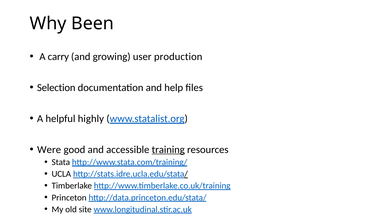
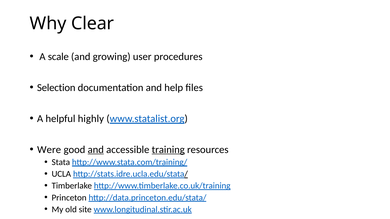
Been: Been -> Clear (93, 24)
carry: carry -> scale (58, 57)
production: production -> procedures (178, 57)
and underline: none -> present (96, 150)
